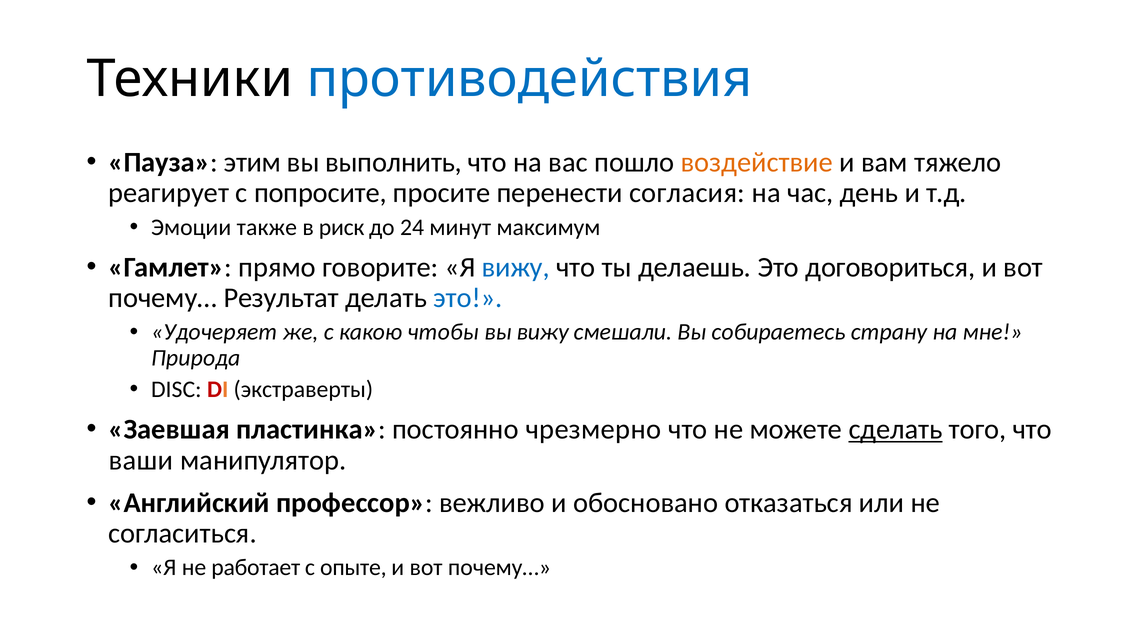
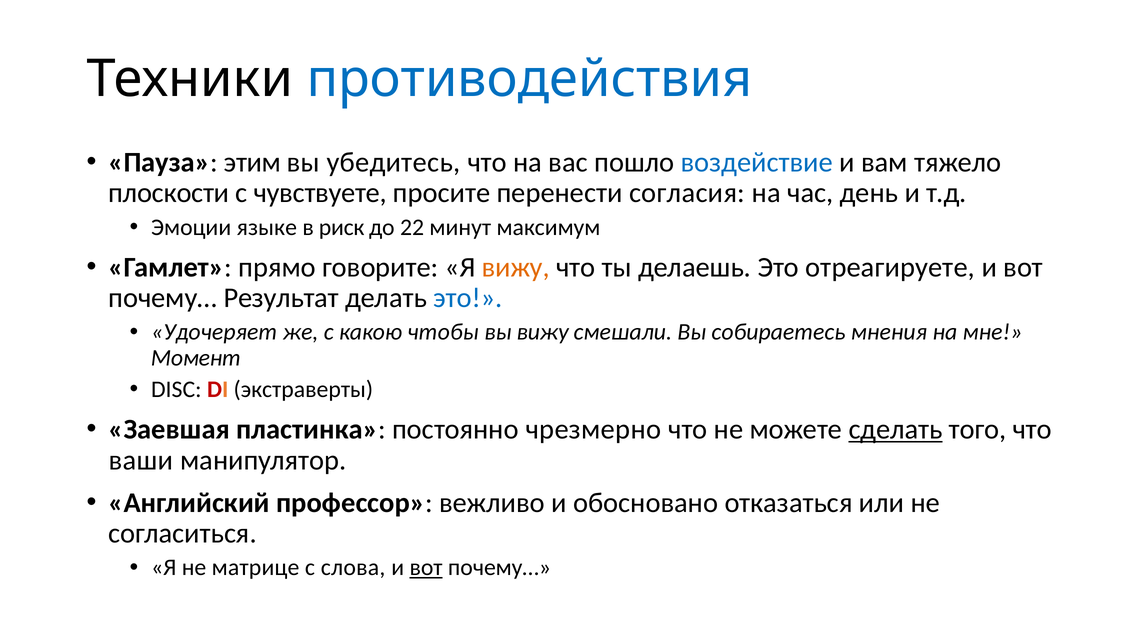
выполнить: выполнить -> убедитесь (393, 162)
воздействие colour: orange -> blue (757, 162)
реагирует: реагирует -> плоскости (169, 193)
попросите: попросите -> чувствуете (320, 193)
также: также -> языке (267, 227)
24: 24 -> 22 (412, 227)
вижу colour: blue -> orange (516, 267)
договориться: договориться -> отреагируете (890, 267)
страну: страну -> мнения (889, 332)
Природа: Природа -> Момент (196, 358)
работает: работает -> матрице (256, 568)
опыте: опыте -> слова (353, 568)
вот underline: none -> present (426, 568)
